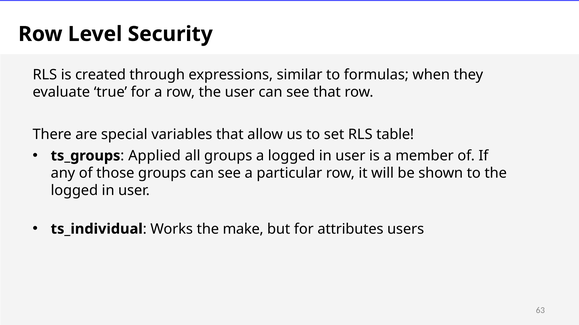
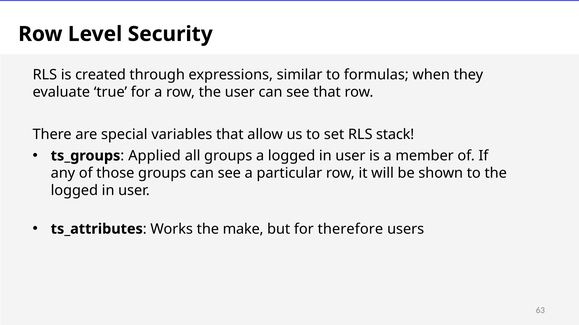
table: table -> stack (395, 135)
ts_individual: ts_individual -> ts_attributes (97, 229)
attributes: attributes -> therefore (350, 229)
